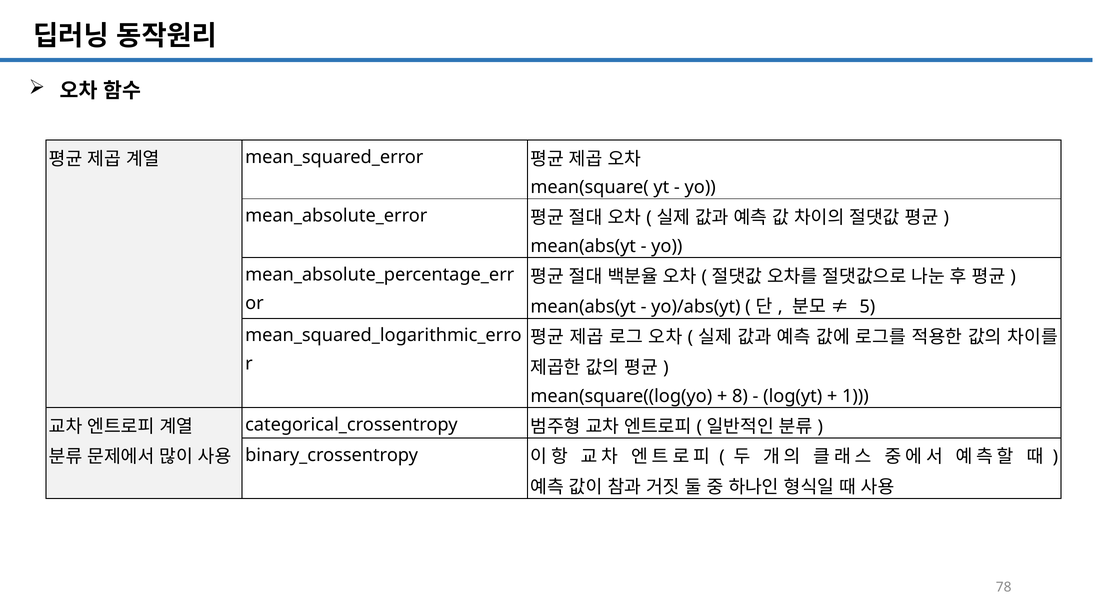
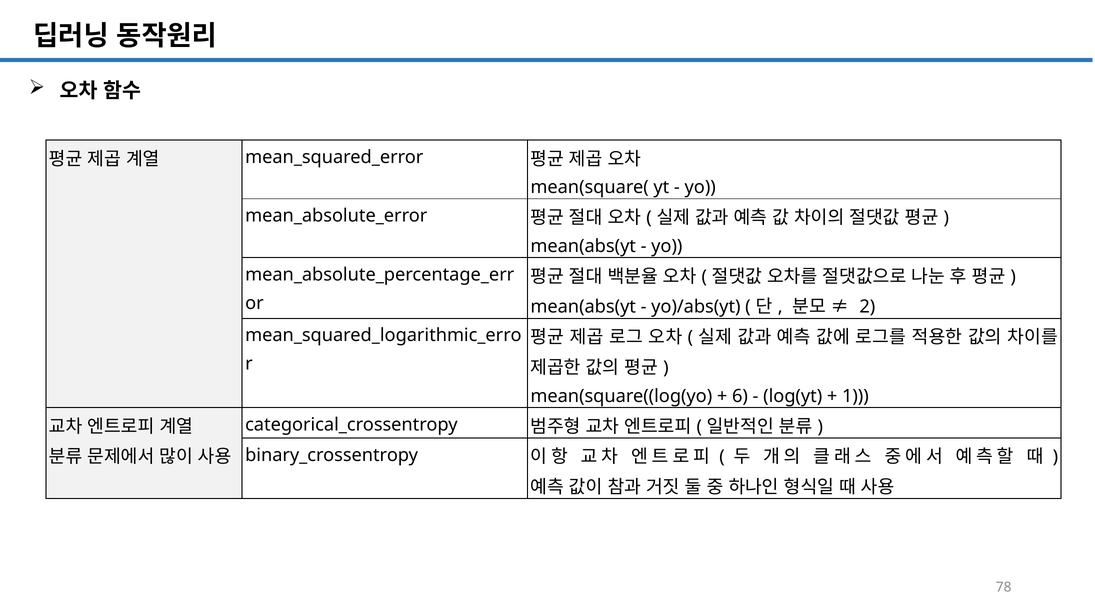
5: 5 -> 2 (867, 307)
8: 8 -> 6 (740, 396)
